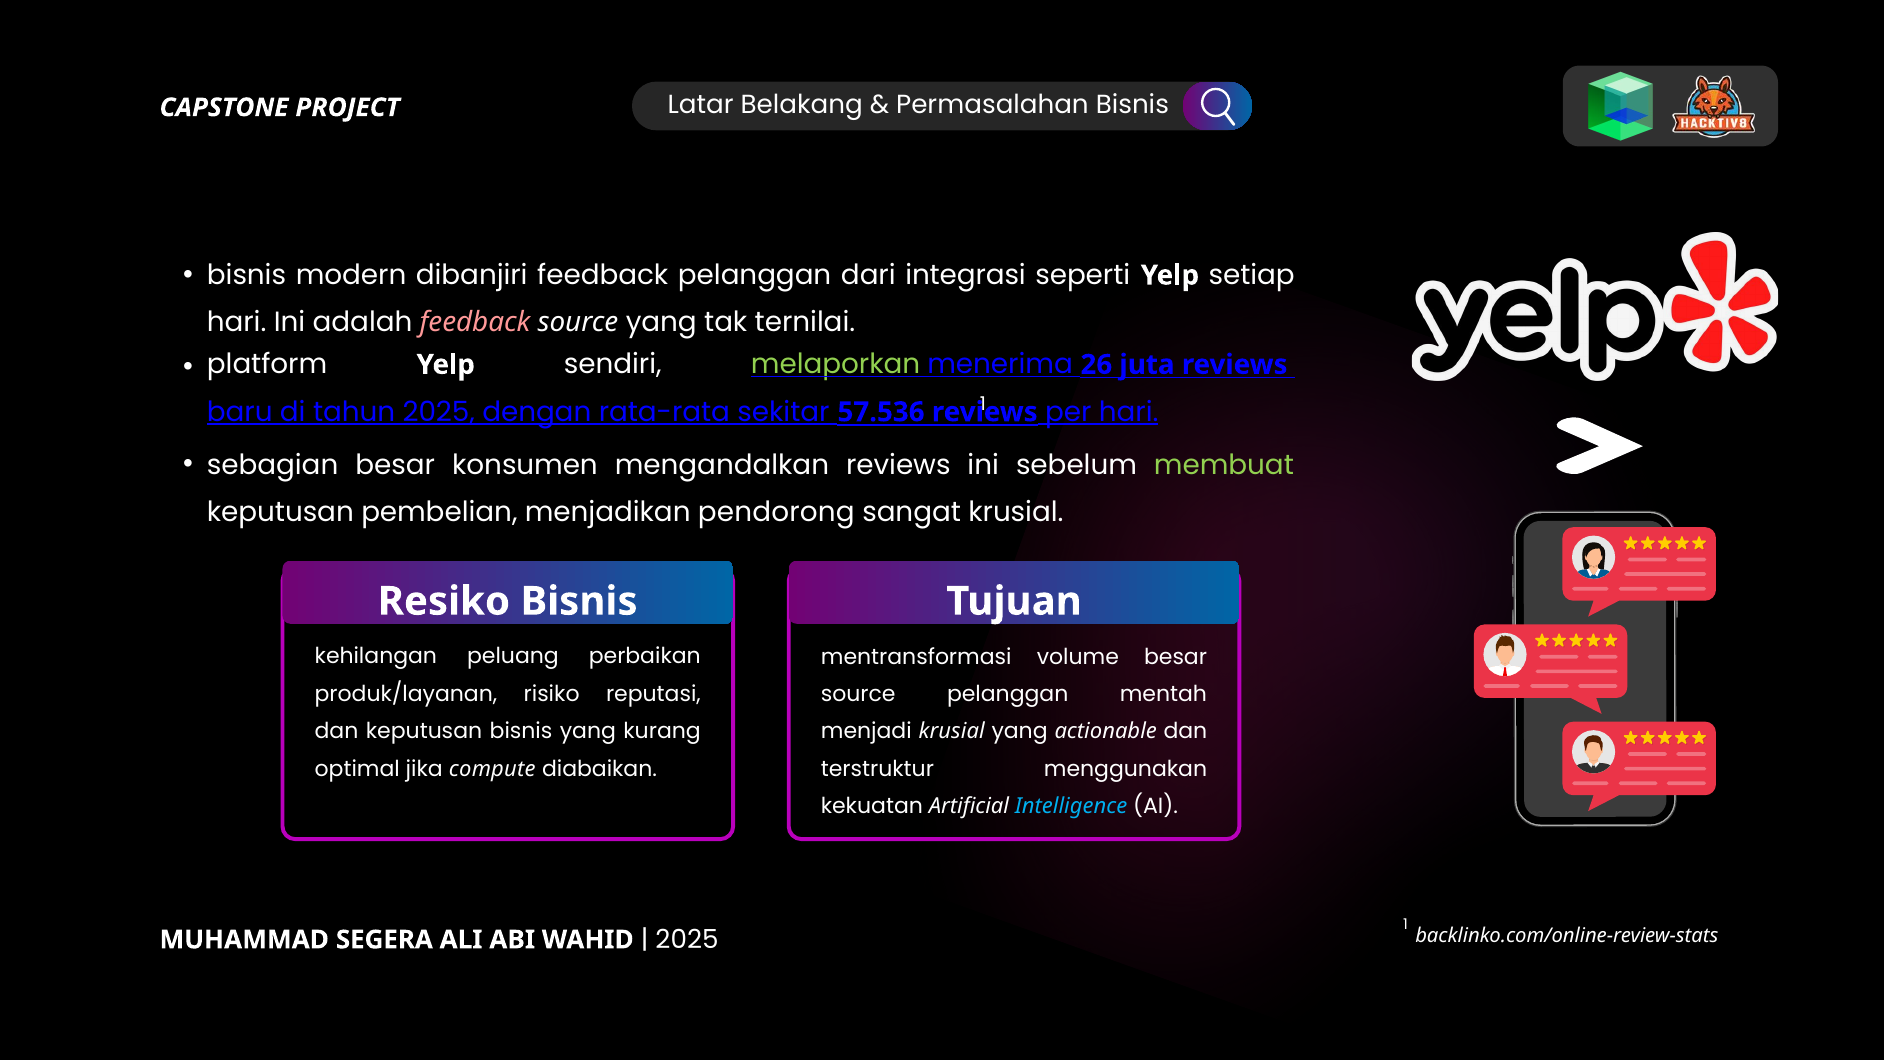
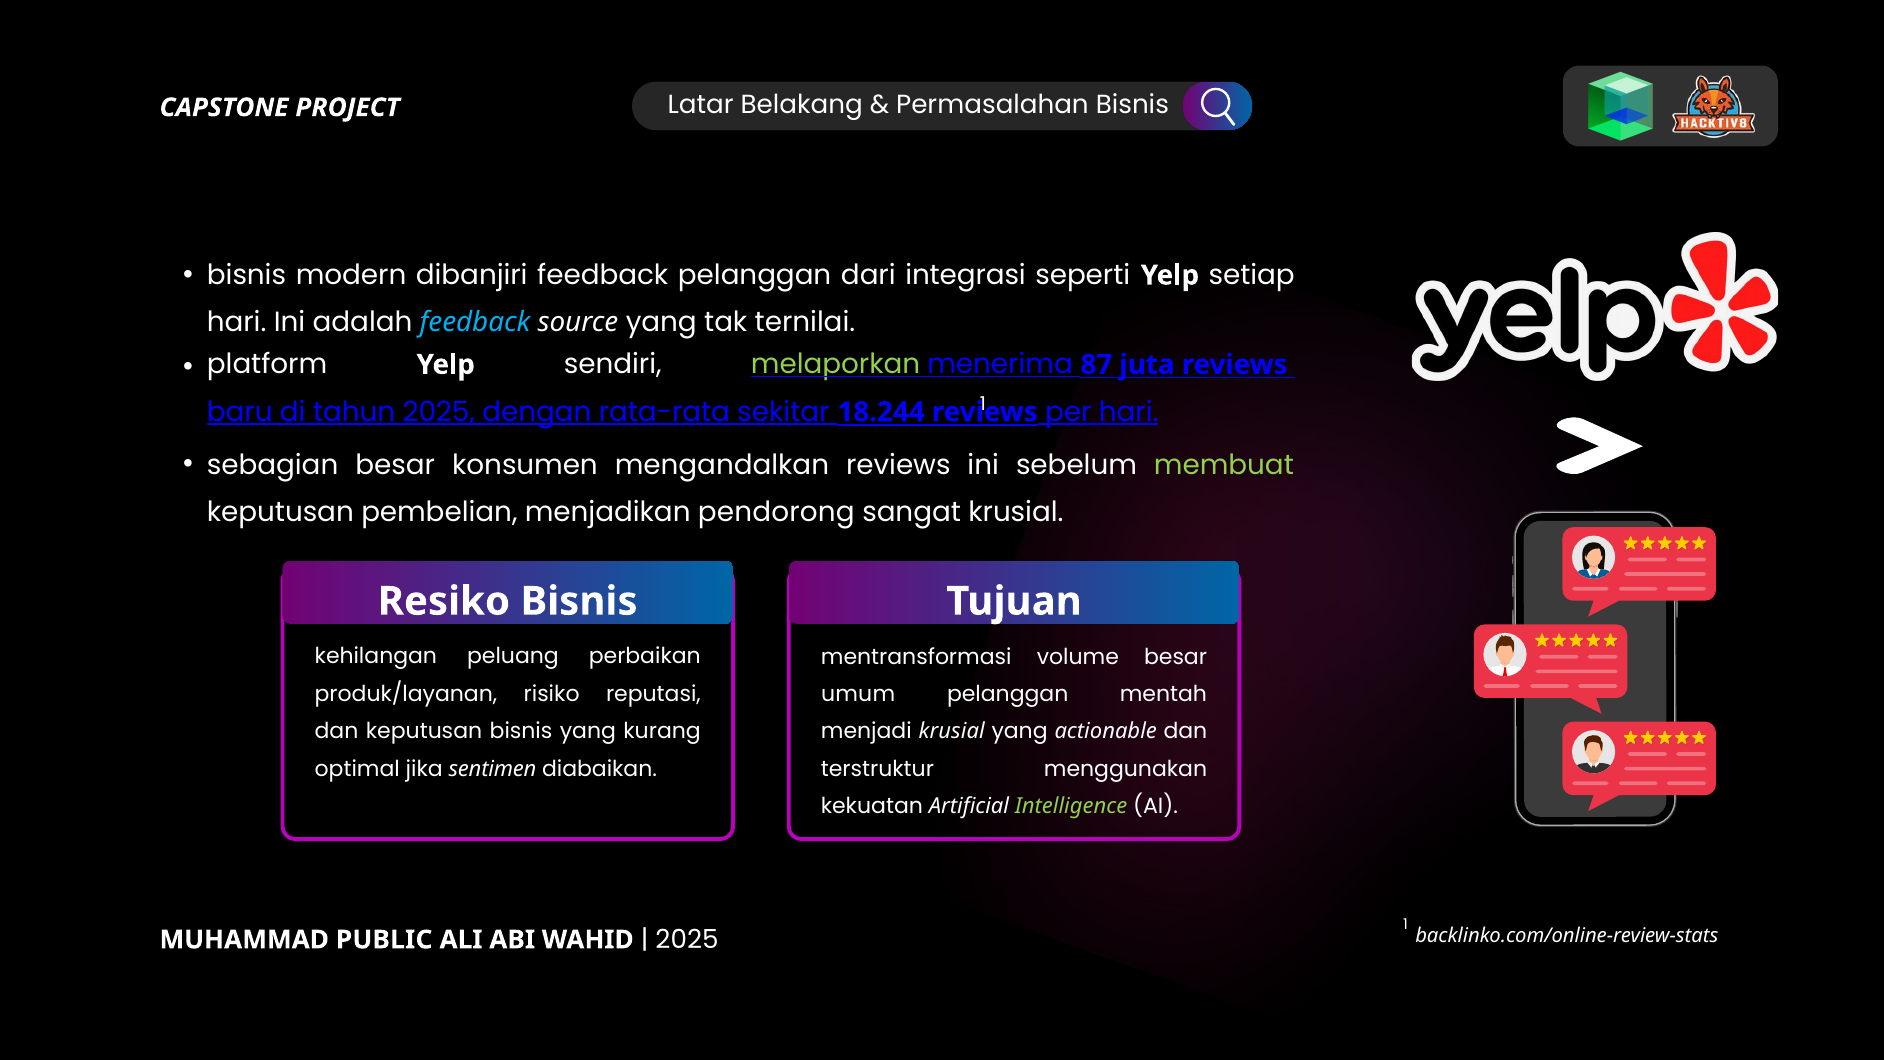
feedback colour: pink -> light blue (475, 323)
26: 26 -> 87 (1096, 365)
57.536: 57.536 -> 18.244 (881, 412)
source: source -> umum (858, 694)
compute: compute -> sentimen (493, 769)
Intelligence colour: light blue -> light green (1071, 806)
SEGERA: SEGERA -> PUBLIC (384, 940)
